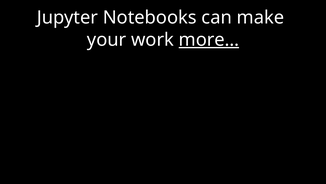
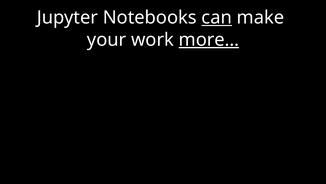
can underline: none -> present (217, 18)
